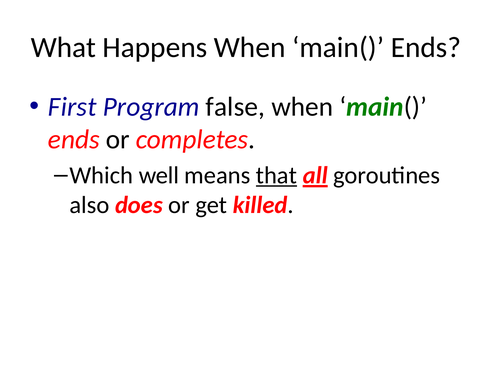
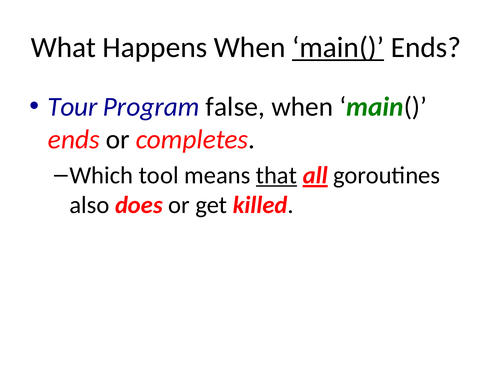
main( underline: none -> present (338, 48)
First: First -> Tour (72, 107)
well: well -> tool (159, 176)
